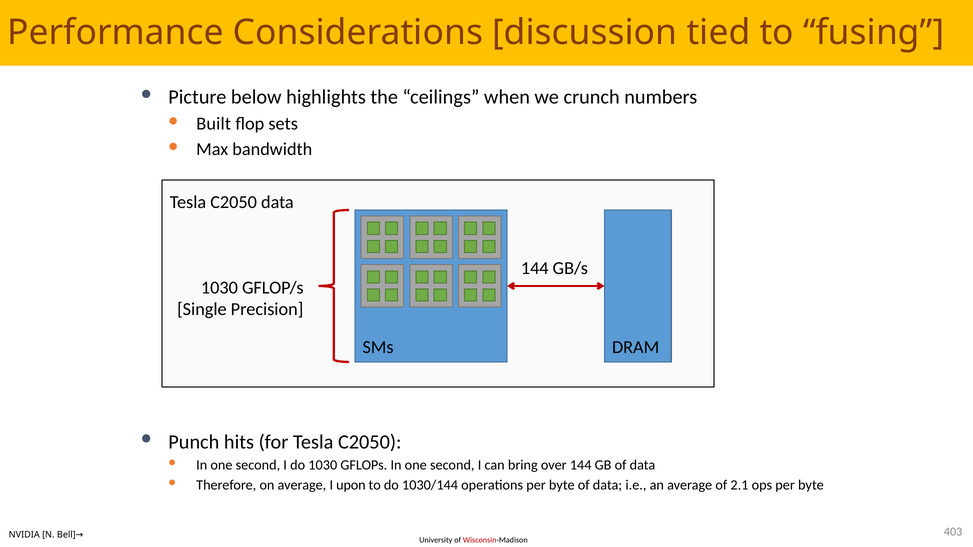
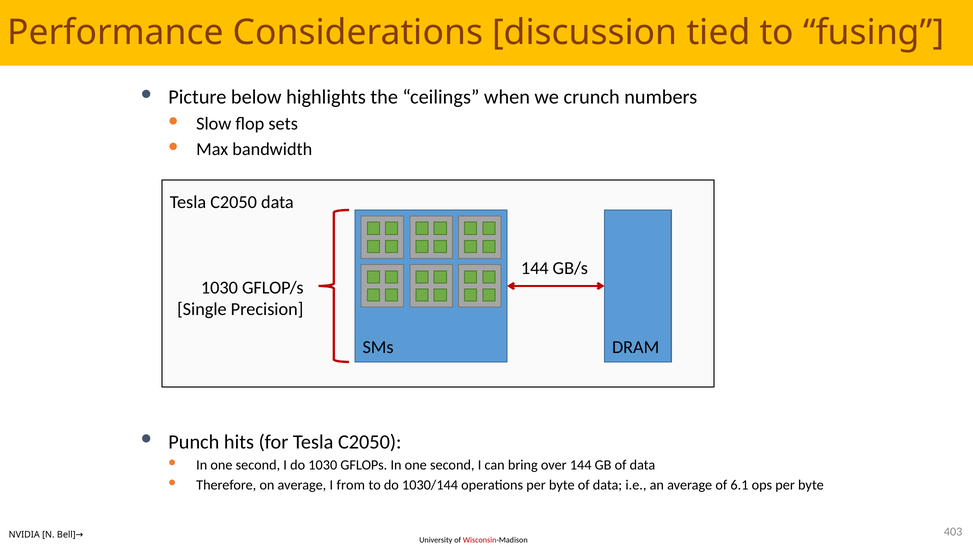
Built: Built -> Slow (214, 124)
upon: upon -> from (351, 485)
2.1: 2.1 -> 6.1 (739, 485)
